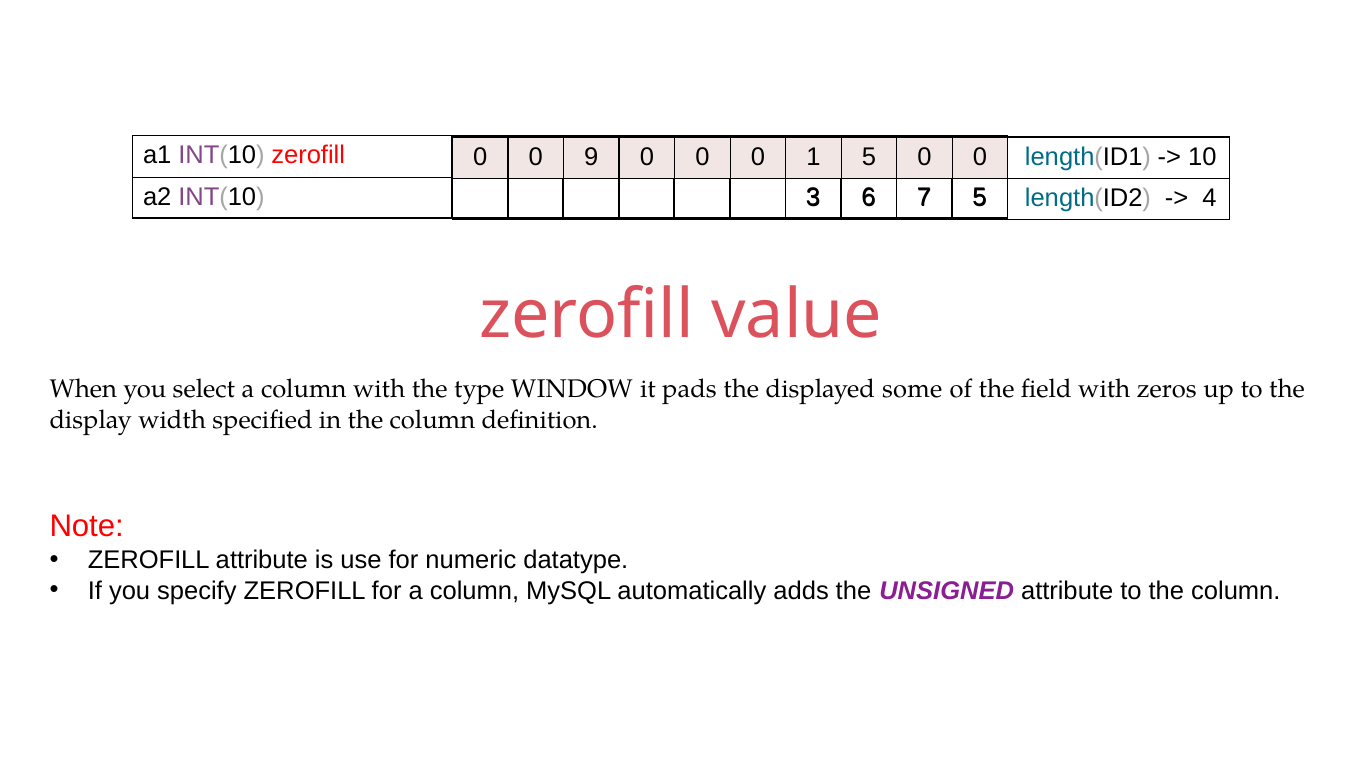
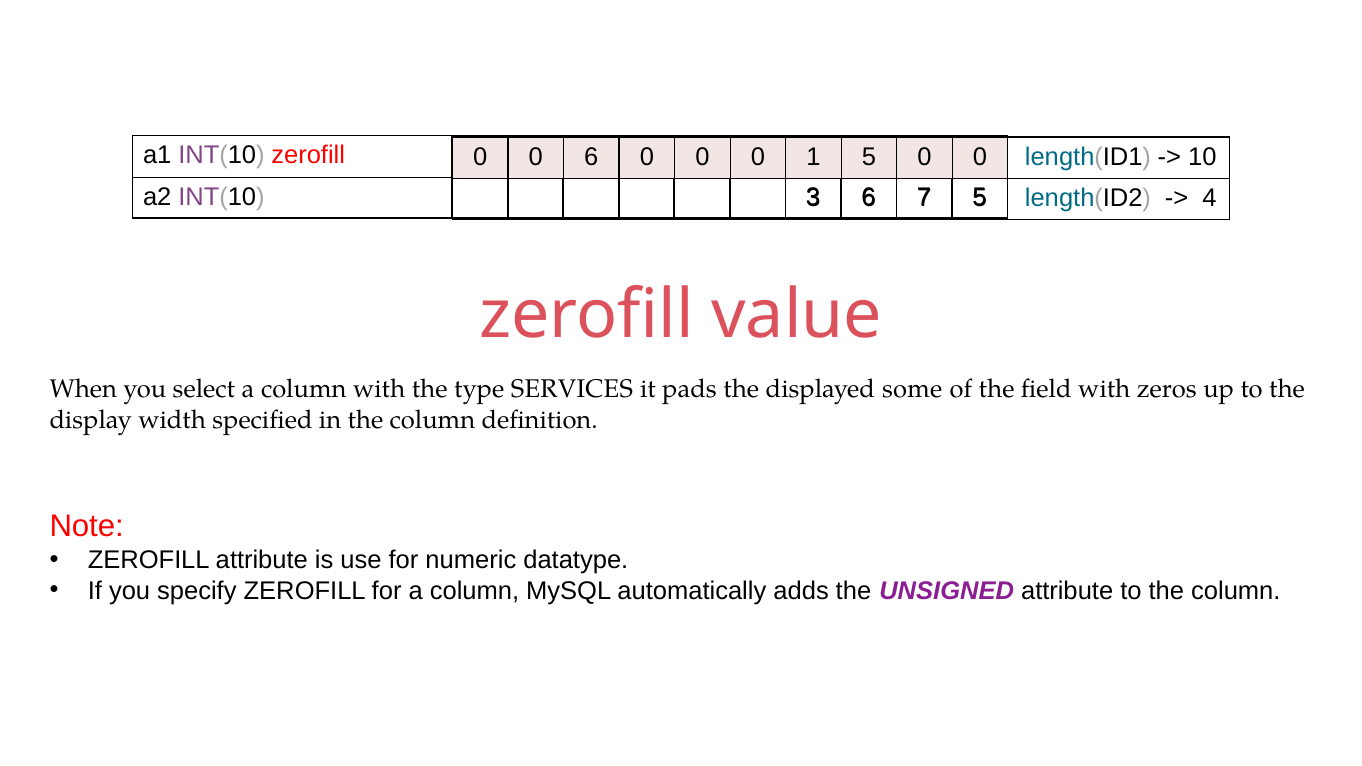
0 9: 9 -> 6 (591, 157)
WINDOW: WINDOW -> SERVICES (572, 389)
